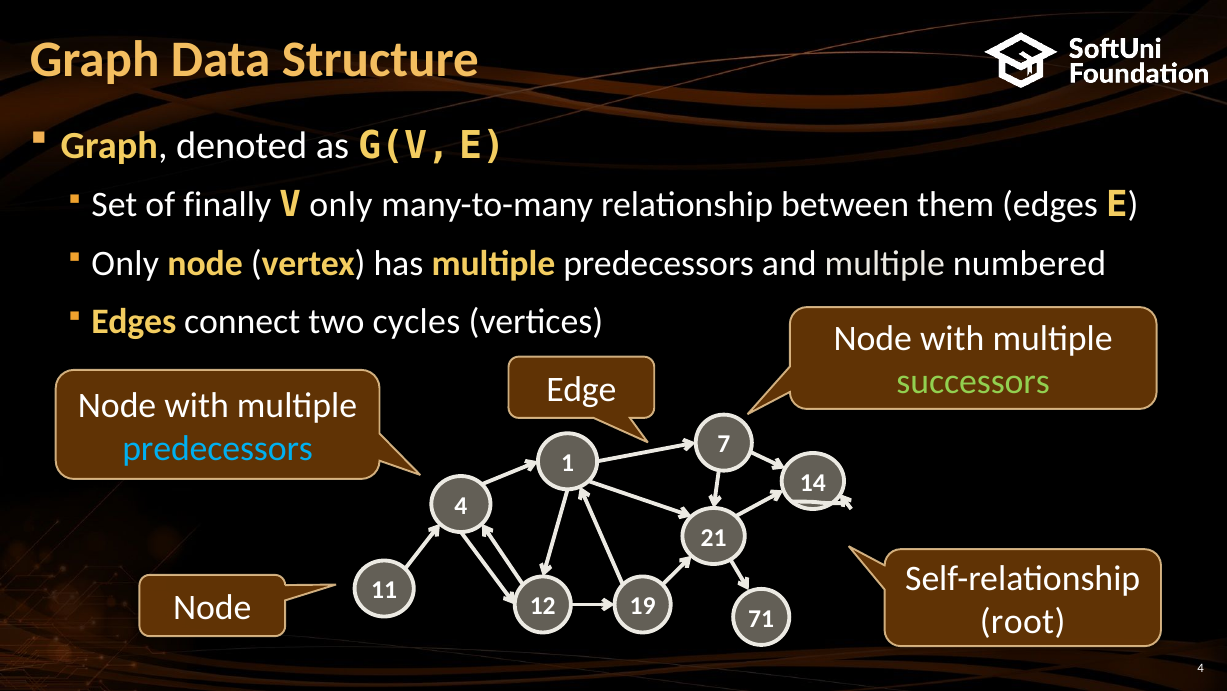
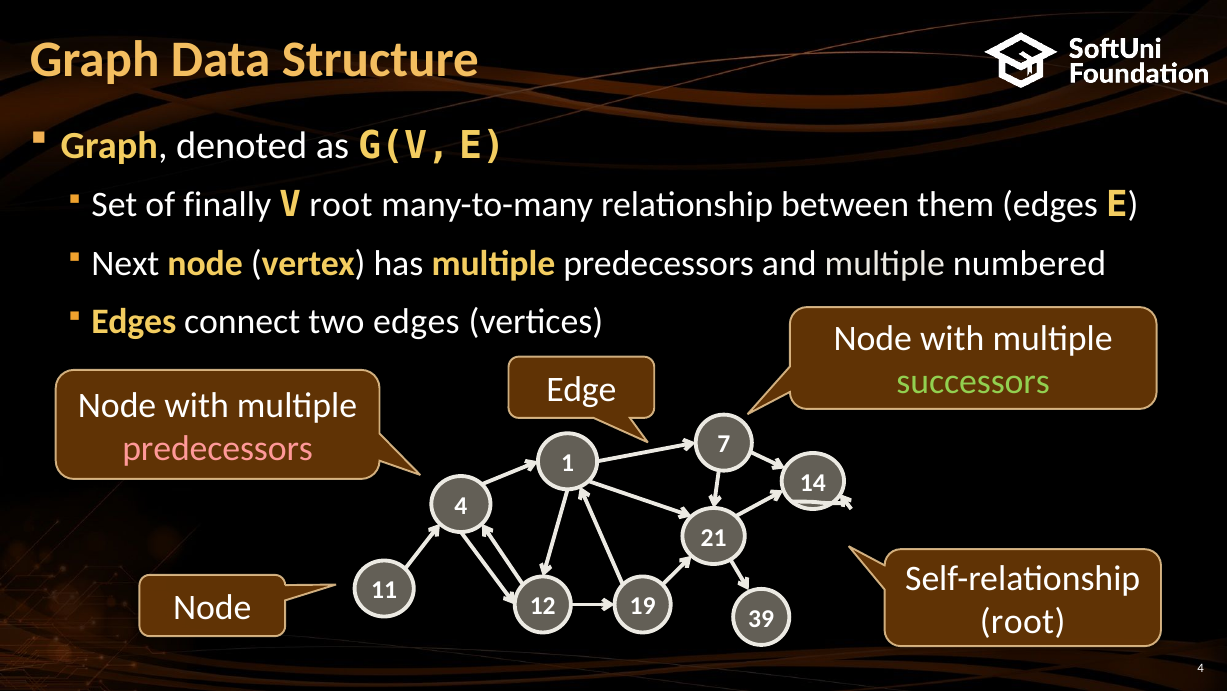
V only: only -> root (341, 205)
Only: Only -> Next (125, 263)
two cycles: cycles -> edges (416, 322)
predecessors colour: light blue -> pink (218, 448)
71: 71 -> 39 (761, 618)
